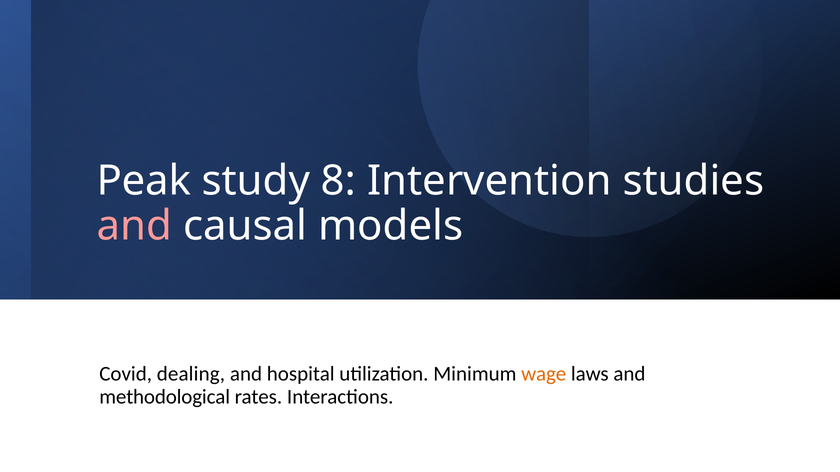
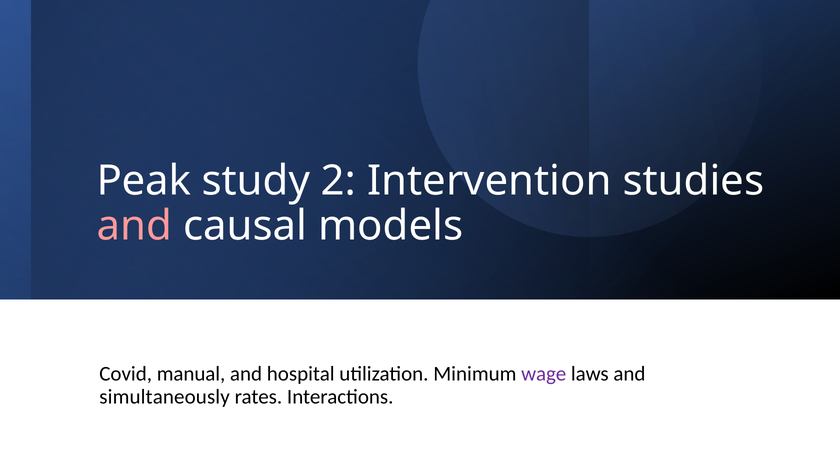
8: 8 -> 2 (339, 181)
dealing: dealing -> manual (191, 374)
wage colour: orange -> purple (544, 374)
methodological: methodological -> simultaneously (165, 397)
